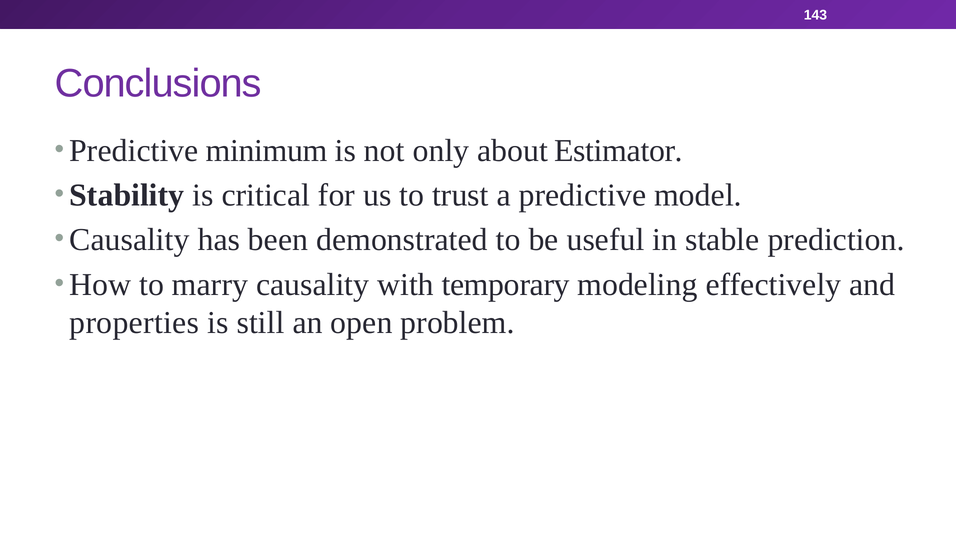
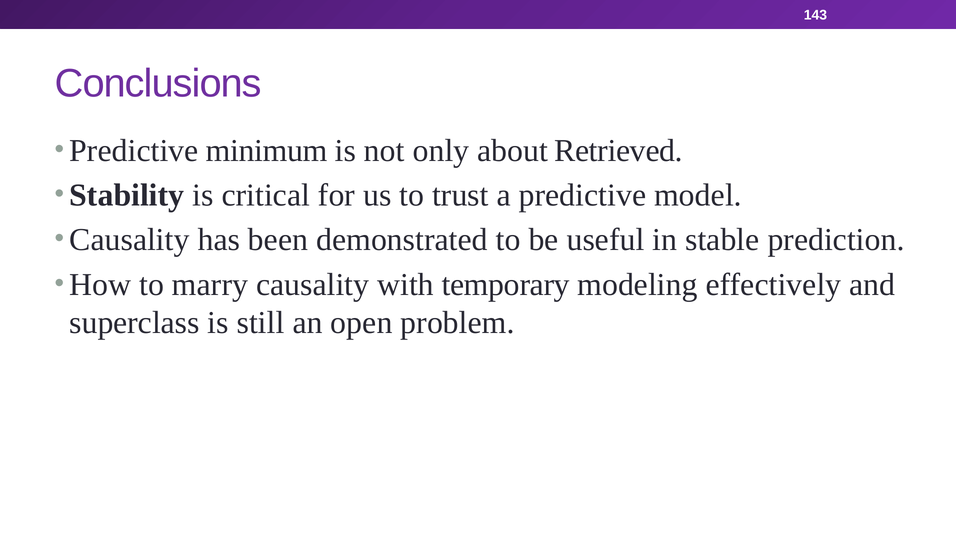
Estimator: Estimator -> Retrieved (619, 150)
properties: properties -> superclass (134, 323)
